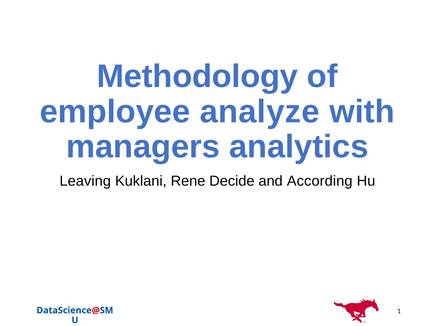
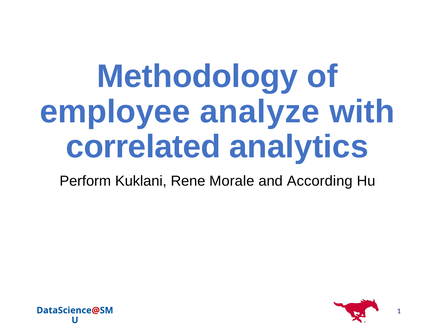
managers: managers -> correlated (143, 147)
Leaving: Leaving -> Perform (85, 181)
Decide: Decide -> Morale (232, 181)
